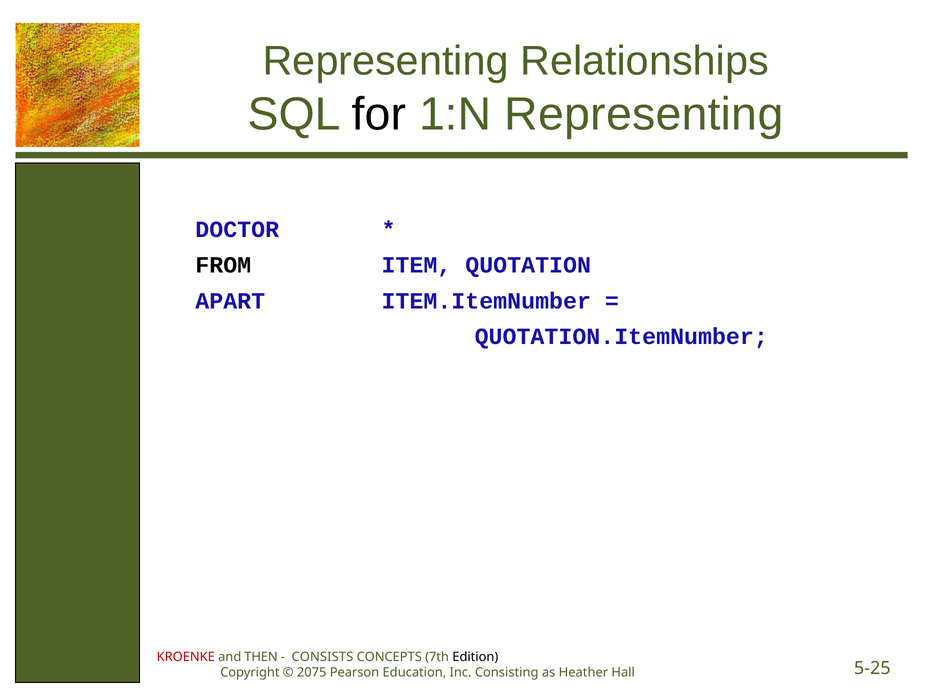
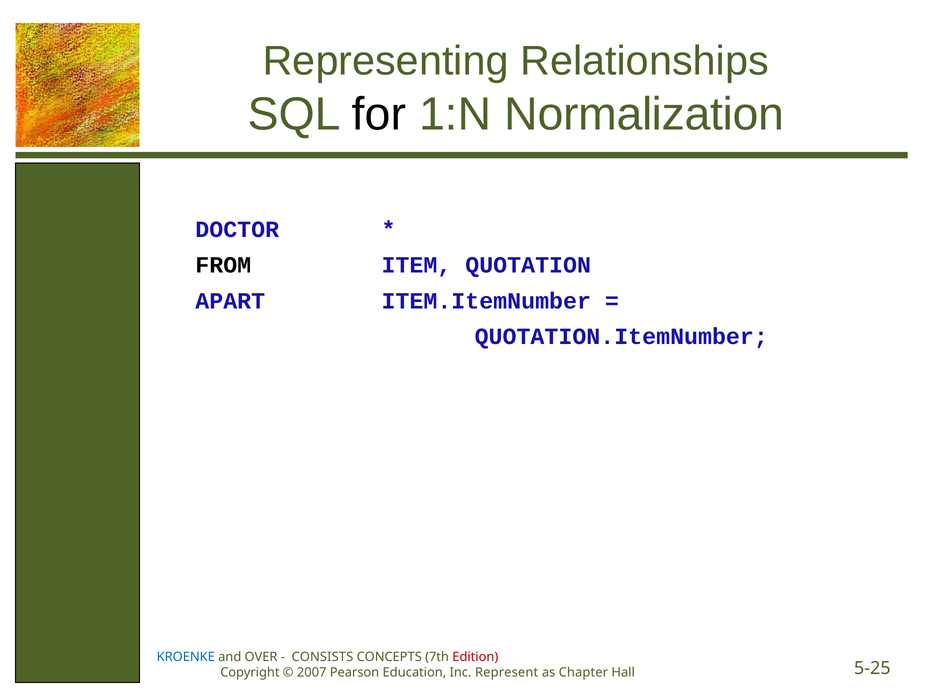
1:N Representing: Representing -> Normalization (644, 114)
KROENKE colour: red -> blue (186, 657)
THEN: THEN -> OVER (261, 657)
Edition colour: black -> red (475, 657)
2075: 2075 -> 2007 (312, 673)
Consisting: Consisting -> Represent (507, 673)
Heather: Heather -> Chapter (583, 673)
